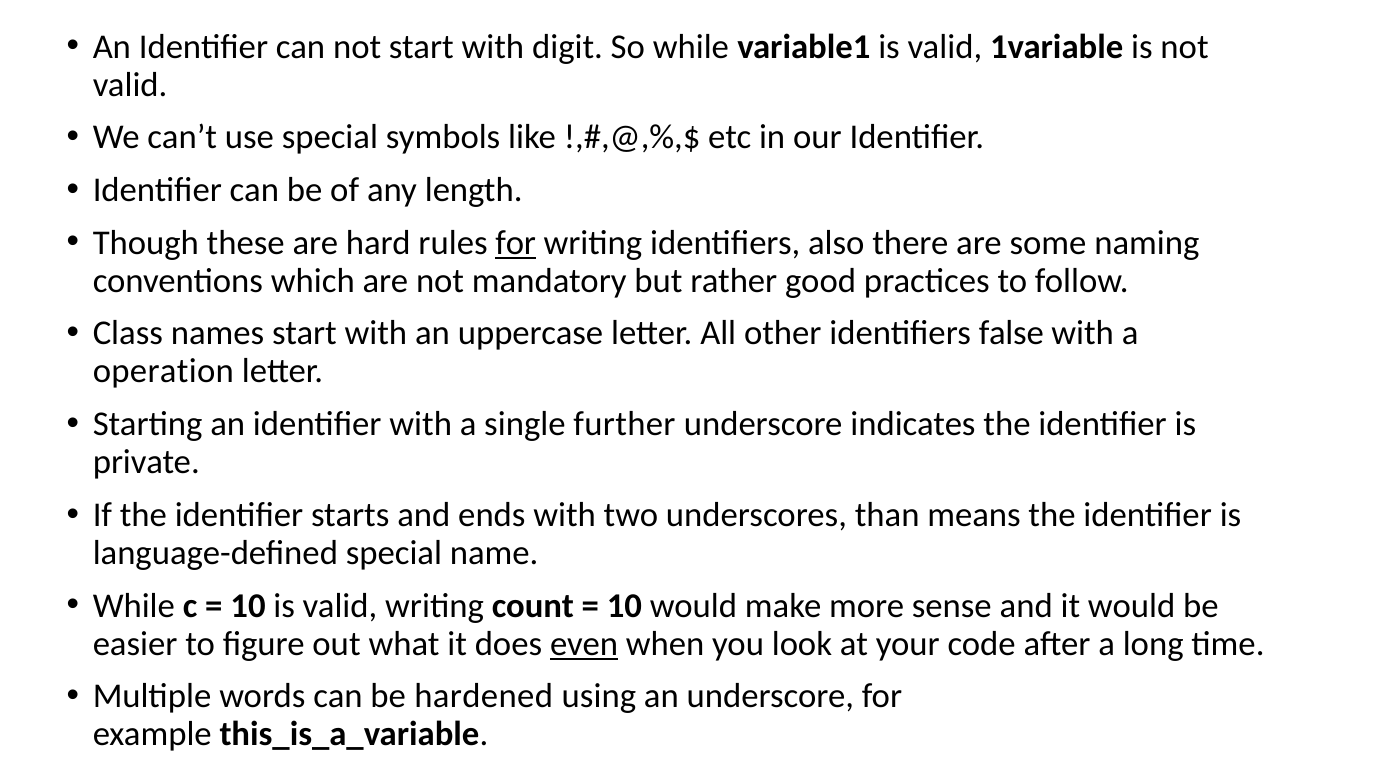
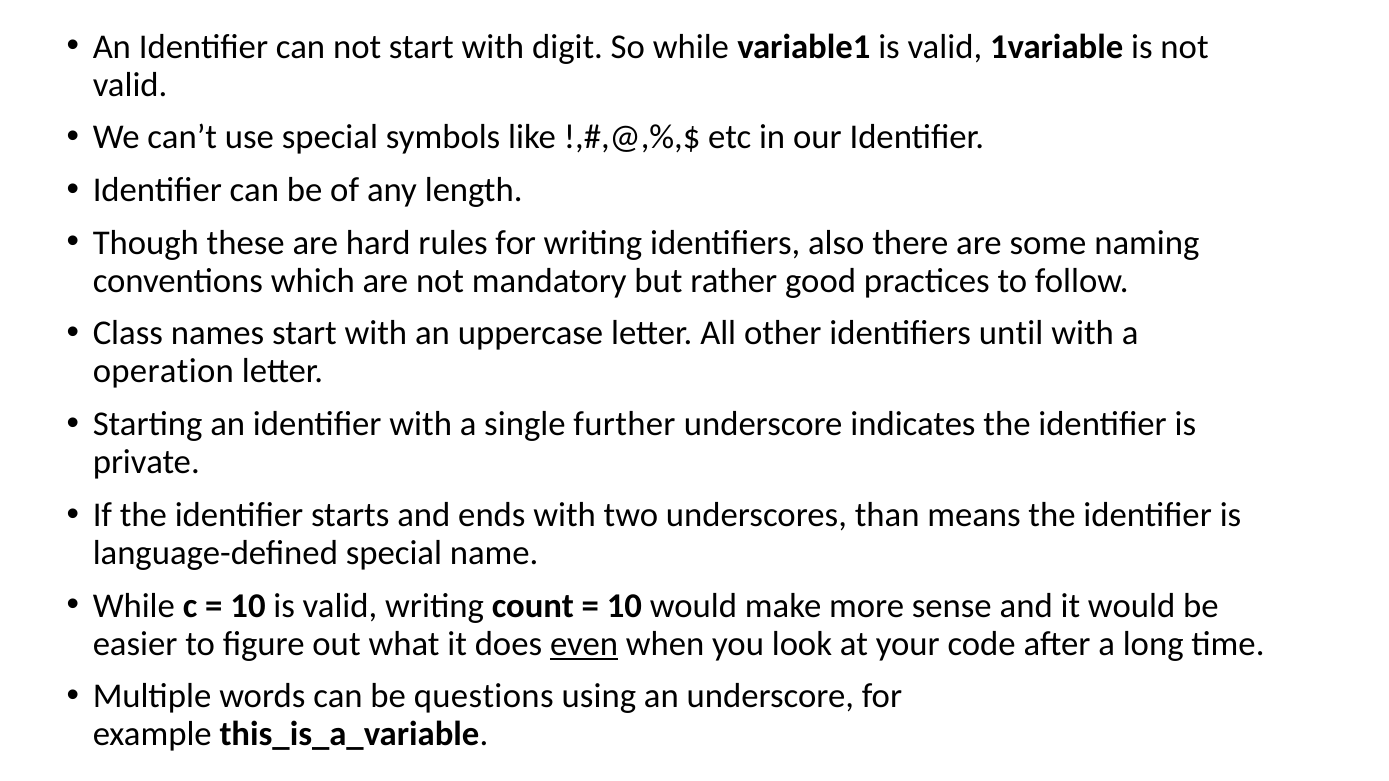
for underline: present -> none (516, 243)
false: false -> until (1011, 334)
hardened: hardened -> questions (484, 697)
